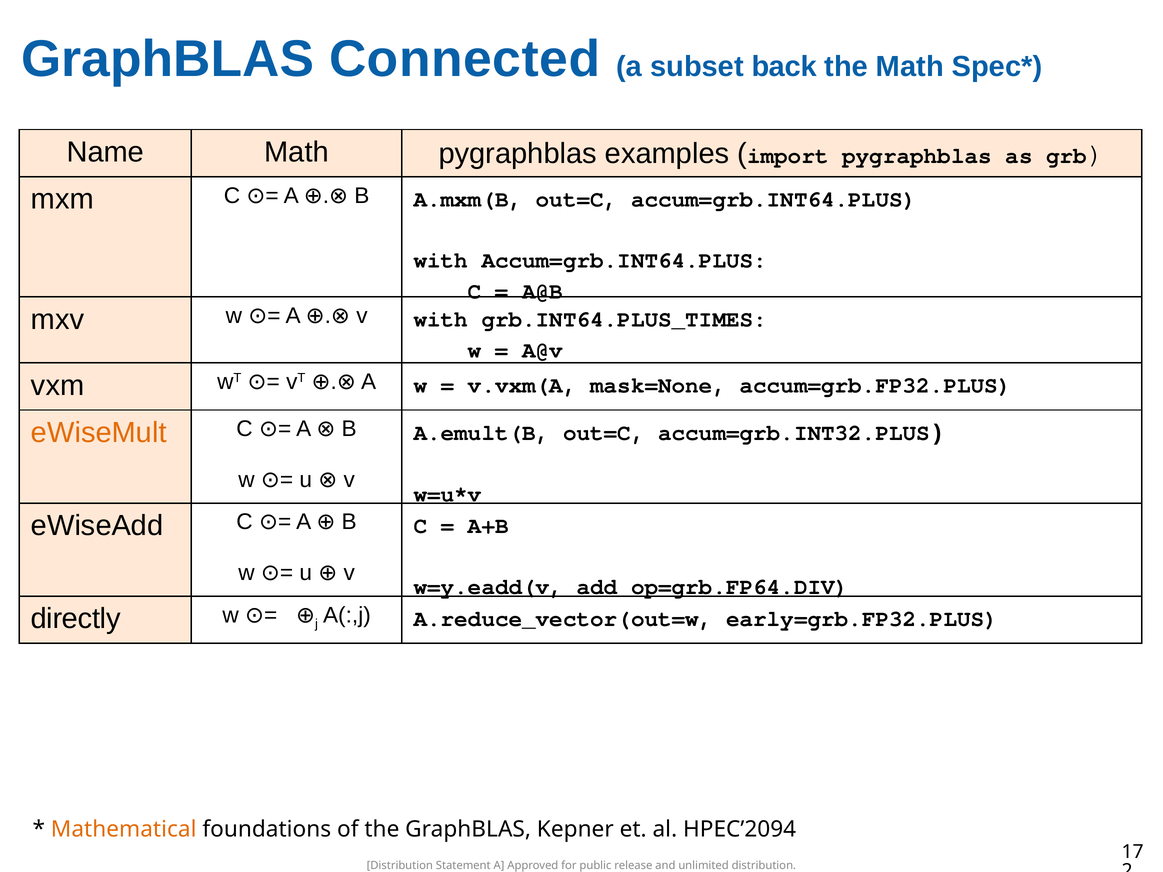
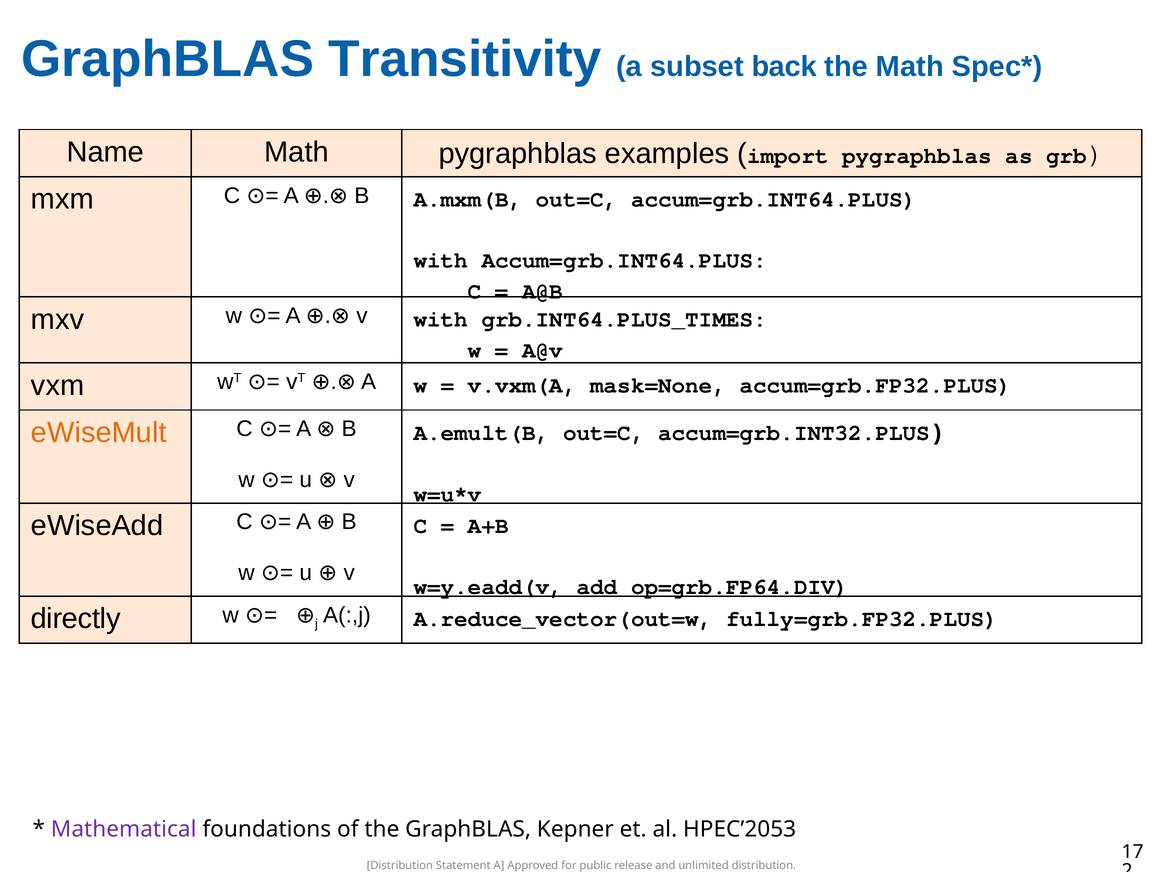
Connected: Connected -> Transitivity (465, 59)
early=grb.FP32.PLUS: early=grb.FP32.PLUS -> fully=grb.FP32.PLUS (862, 619)
Mathematical colour: orange -> purple (124, 830)
HPEC’2094: HPEC’2094 -> HPEC’2053 (740, 830)
